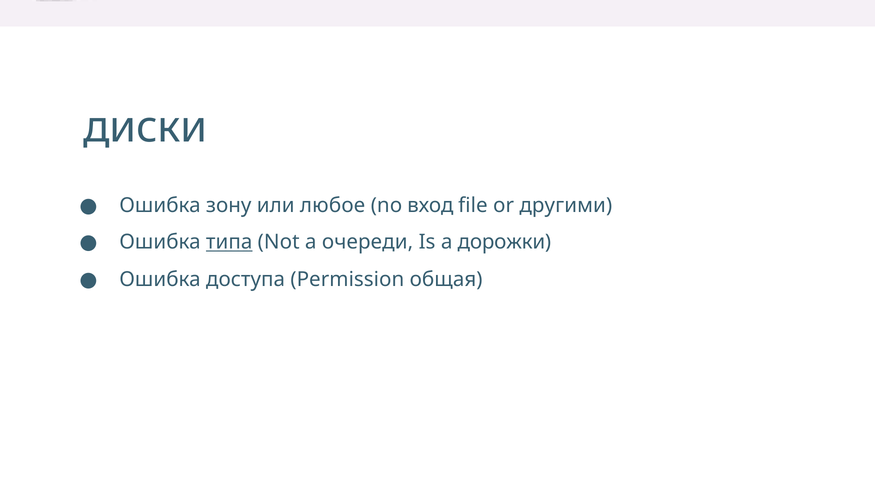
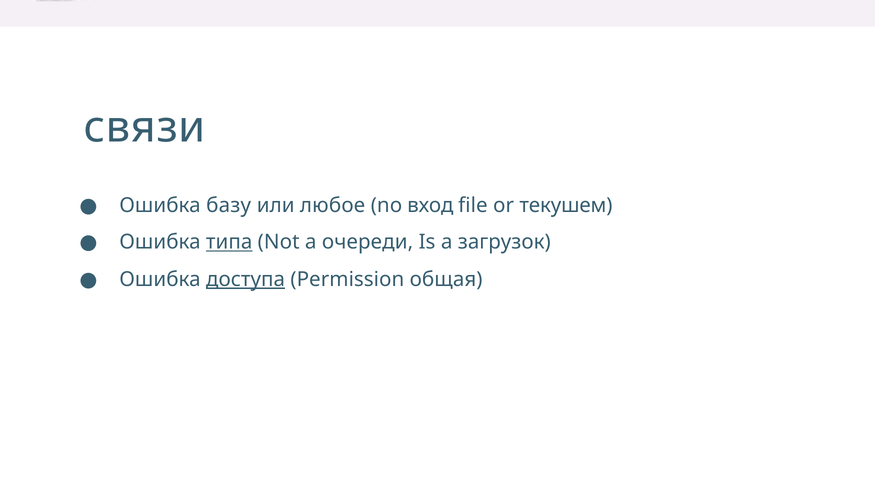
диски: диски -> связи (145, 127)
зону: зону -> базу (229, 205)
другими: другими -> текушем (566, 205)
дорожки: дорожки -> загрузок (504, 242)
доступа underline: none -> present (245, 279)
